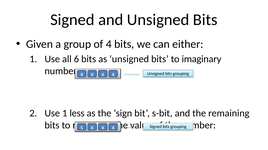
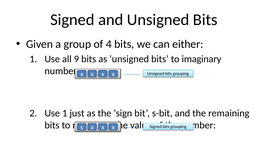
6: 6 -> 9 (76, 59)
less: less -> just (77, 114)
